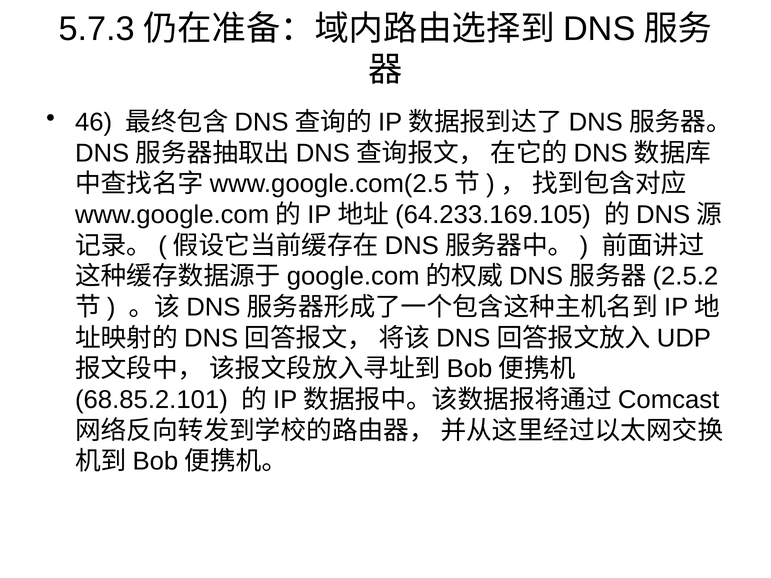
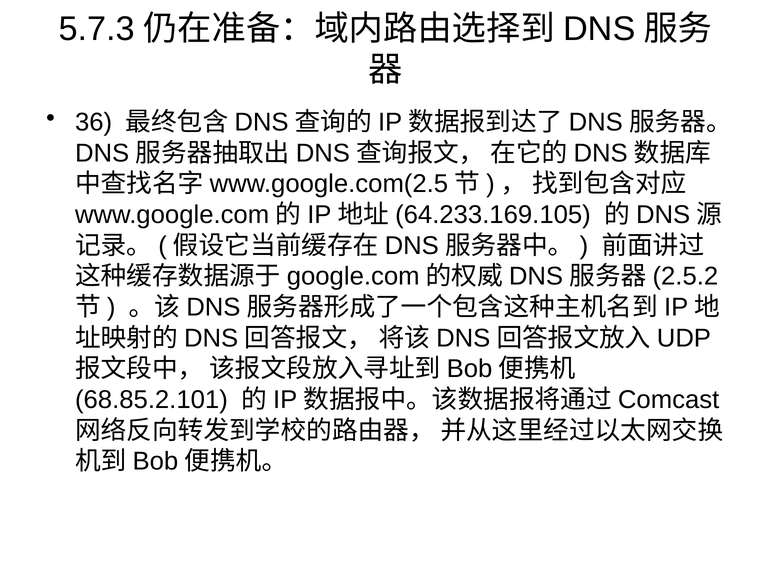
46: 46 -> 36 (94, 122)
